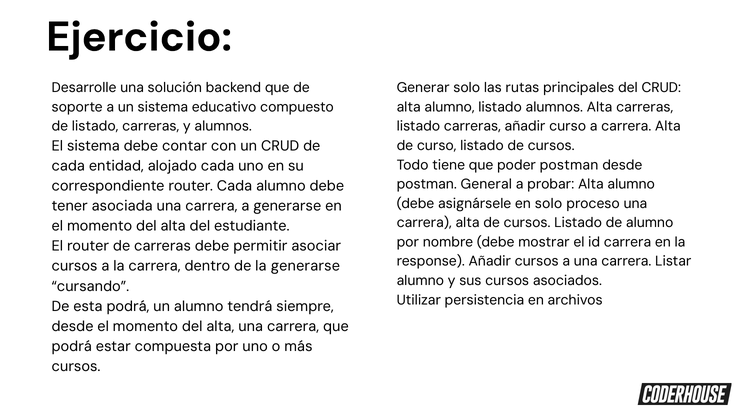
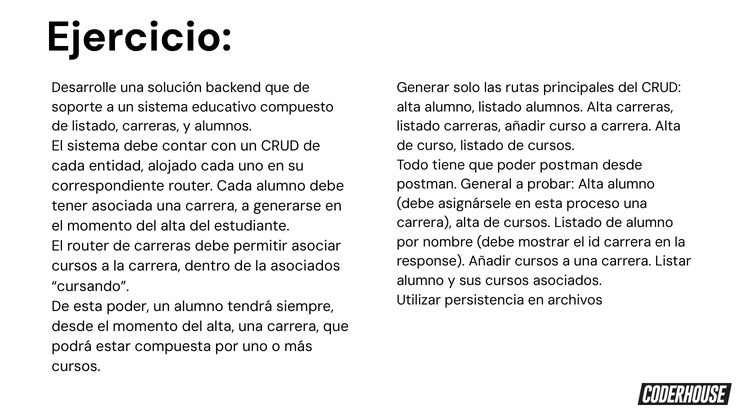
en solo: solo -> esta (549, 203)
la generarse: generarse -> asociados (305, 266)
esta podrá: podrá -> poder (128, 306)
